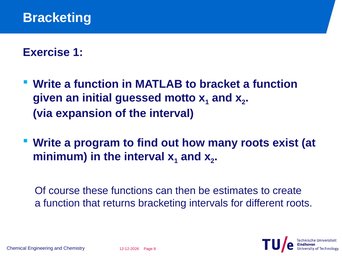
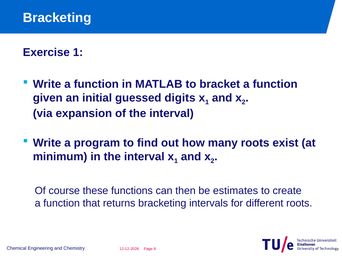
motto: motto -> digits (180, 98)
